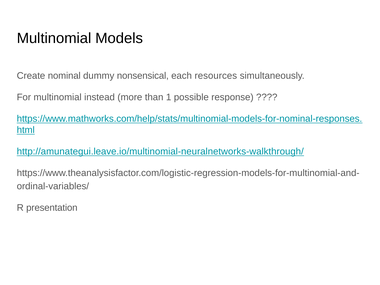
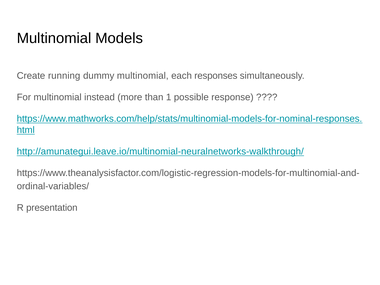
nominal: nominal -> running (64, 76)
dummy nonsensical: nonsensical -> multinomial (143, 76)
resources: resources -> responses (216, 76)
